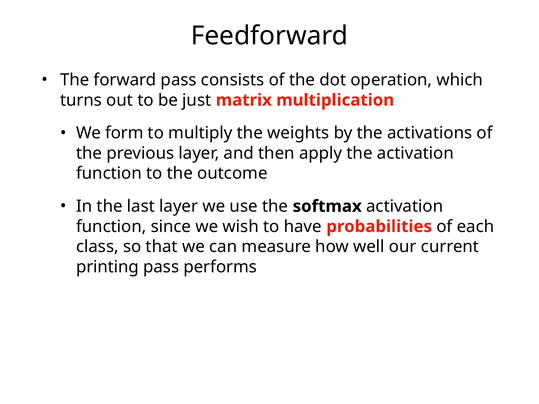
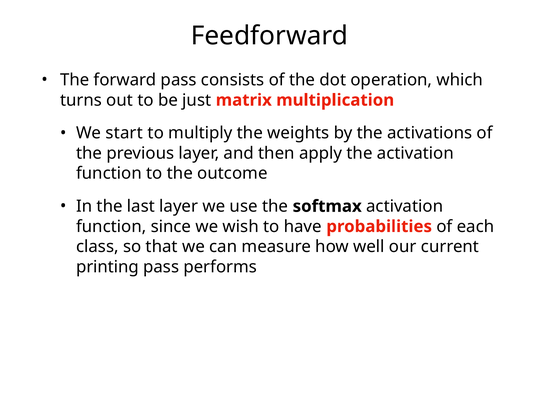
form: form -> start (124, 133)
